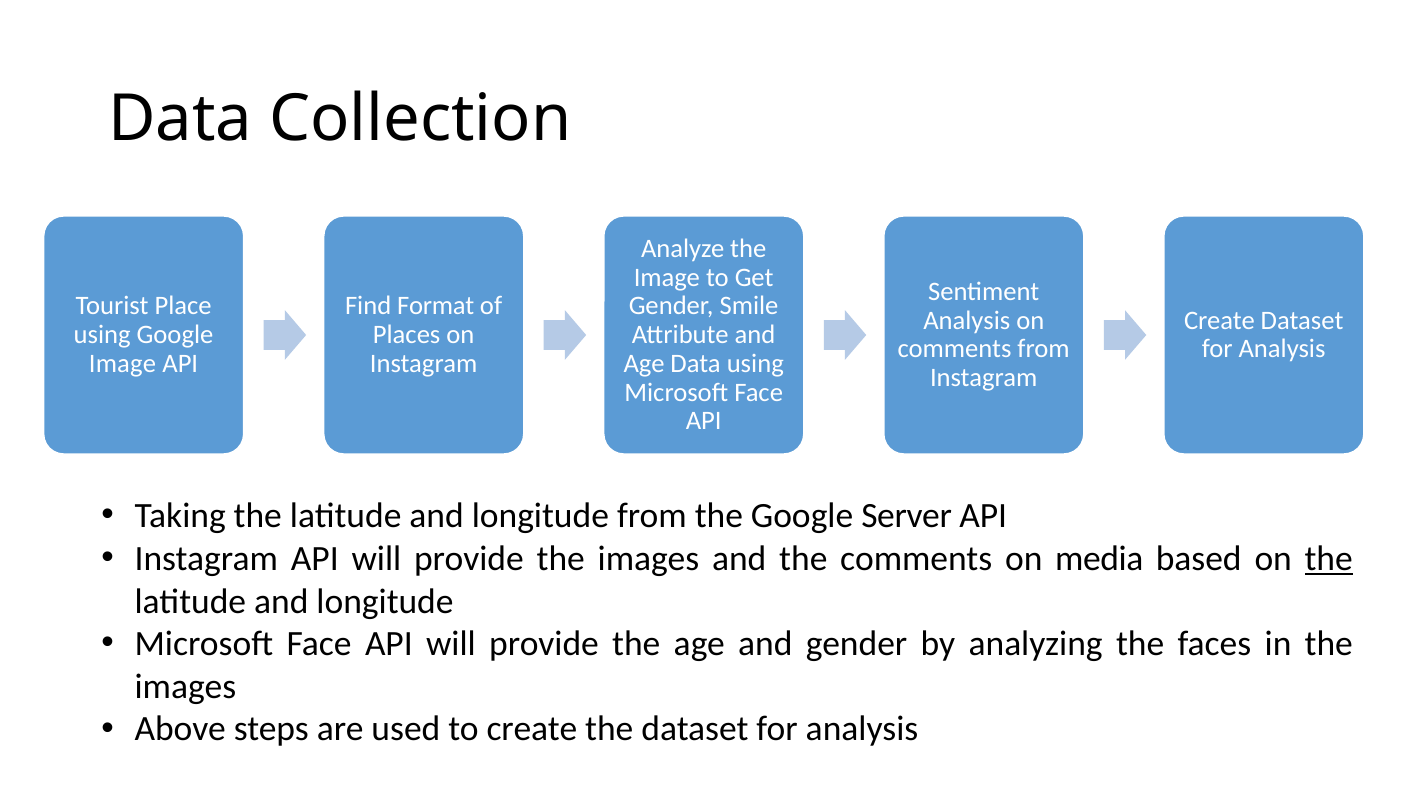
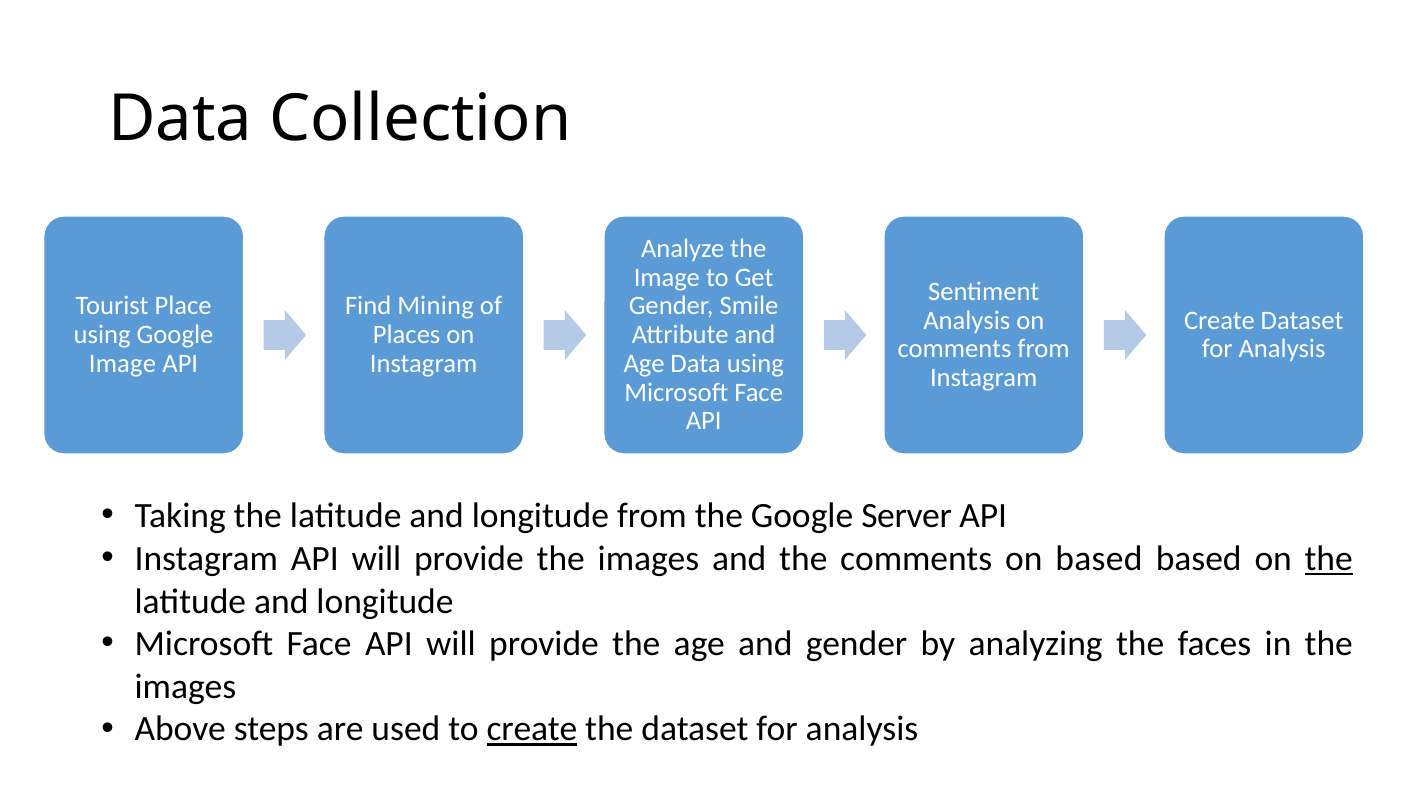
Format: Format -> Mining (436, 306)
on media: media -> based (1099, 559)
create underline: none -> present (532, 730)
